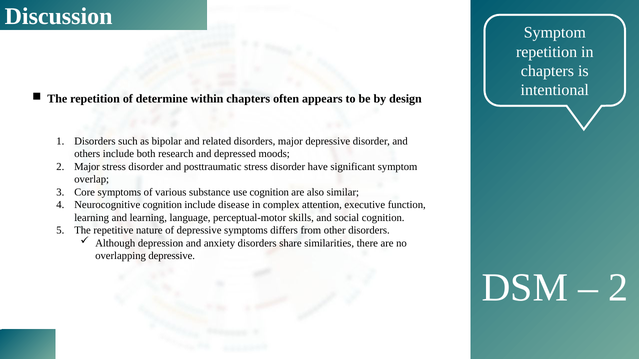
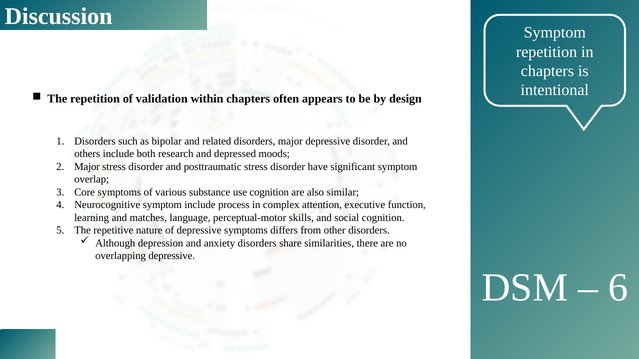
determine: determine -> validation (162, 99)
Neurocognitive cognition: cognition -> symptom (162, 205)
disease: disease -> process (234, 205)
and learning: learning -> matches (148, 218)
2: 2 -> 6 (618, 288)
